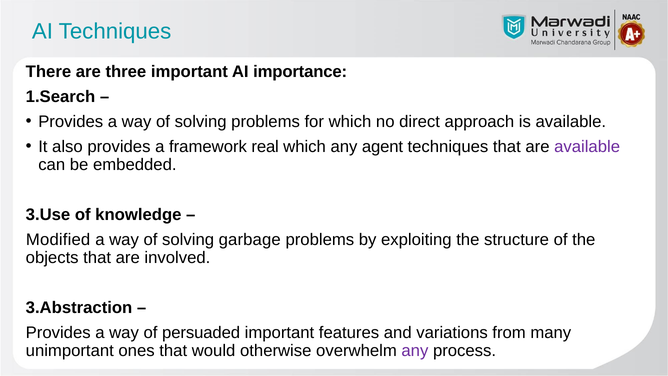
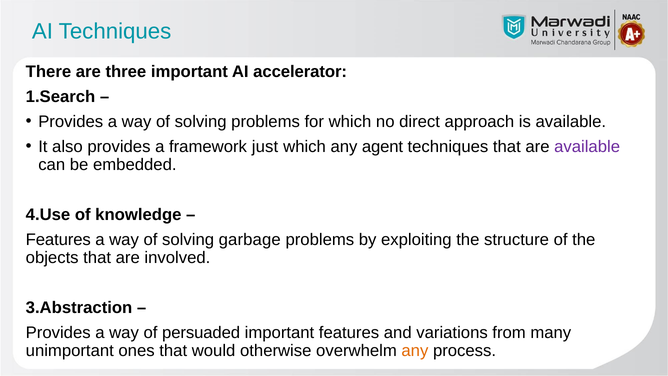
importance: importance -> accelerator (300, 72)
real: real -> just (265, 146)
3.Use: 3.Use -> 4.Use (48, 214)
Modified: Modified -> Features (58, 239)
any colour: purple -> orange (415, 351)
